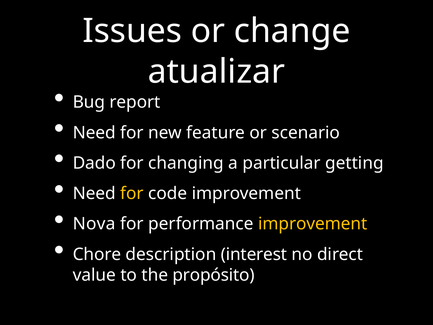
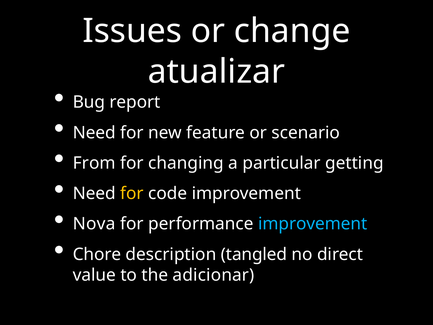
Dado: Dado -> From (94, 163)
improvement colour: yellow -> light blue (313, 224)
interest: interest -> tangled (254, 254)
propósito: propósito -> adicionar (214, 275)
